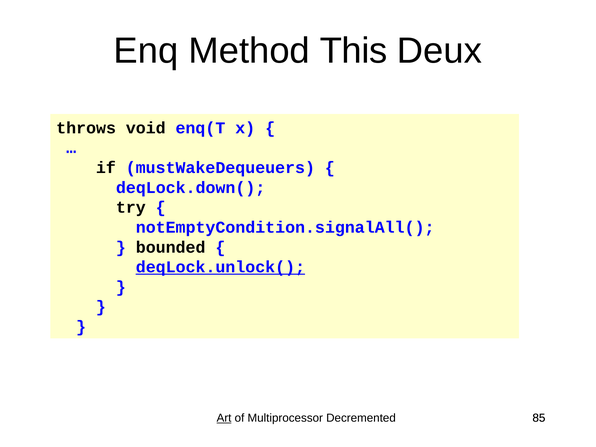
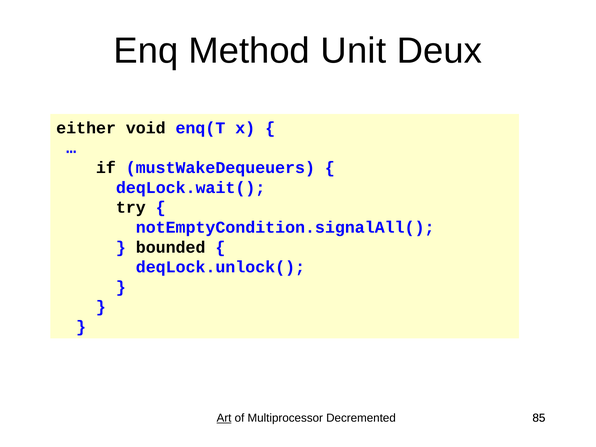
This: This -> Unit (353, 51)
throws: throws -> either (86, 128)
deqLock.down(: deqLock.down( -> deqLock.wait( (191, 188)
deqLock.unlock( underline: present -> none (220, 267)
